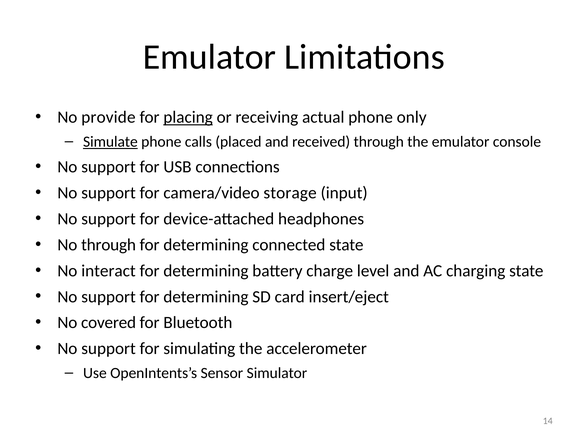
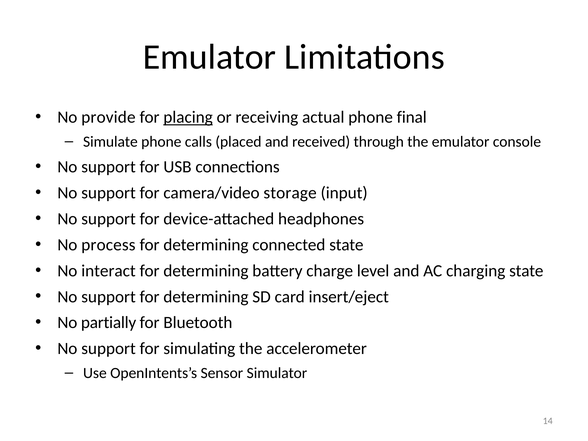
only: only -> final (412, 117)
Simulate underline: present -> none (110, 142)
No through: through -> process (108, 245)
covered: covered -> partially (109, 323)
